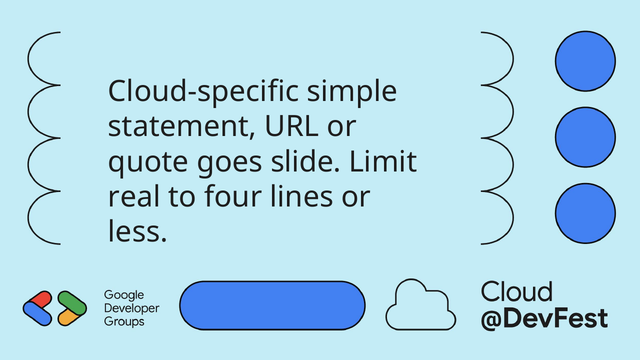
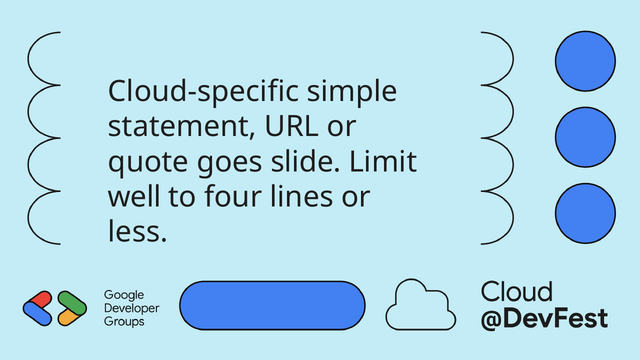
real: real -> well (134, 197)
